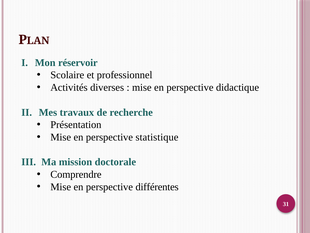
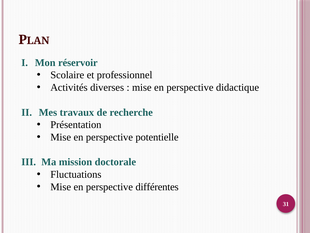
statistique: statistique -> potentielle (157, 137)
Comprendre: Comprendre -> Fluctuations (76, 174)
